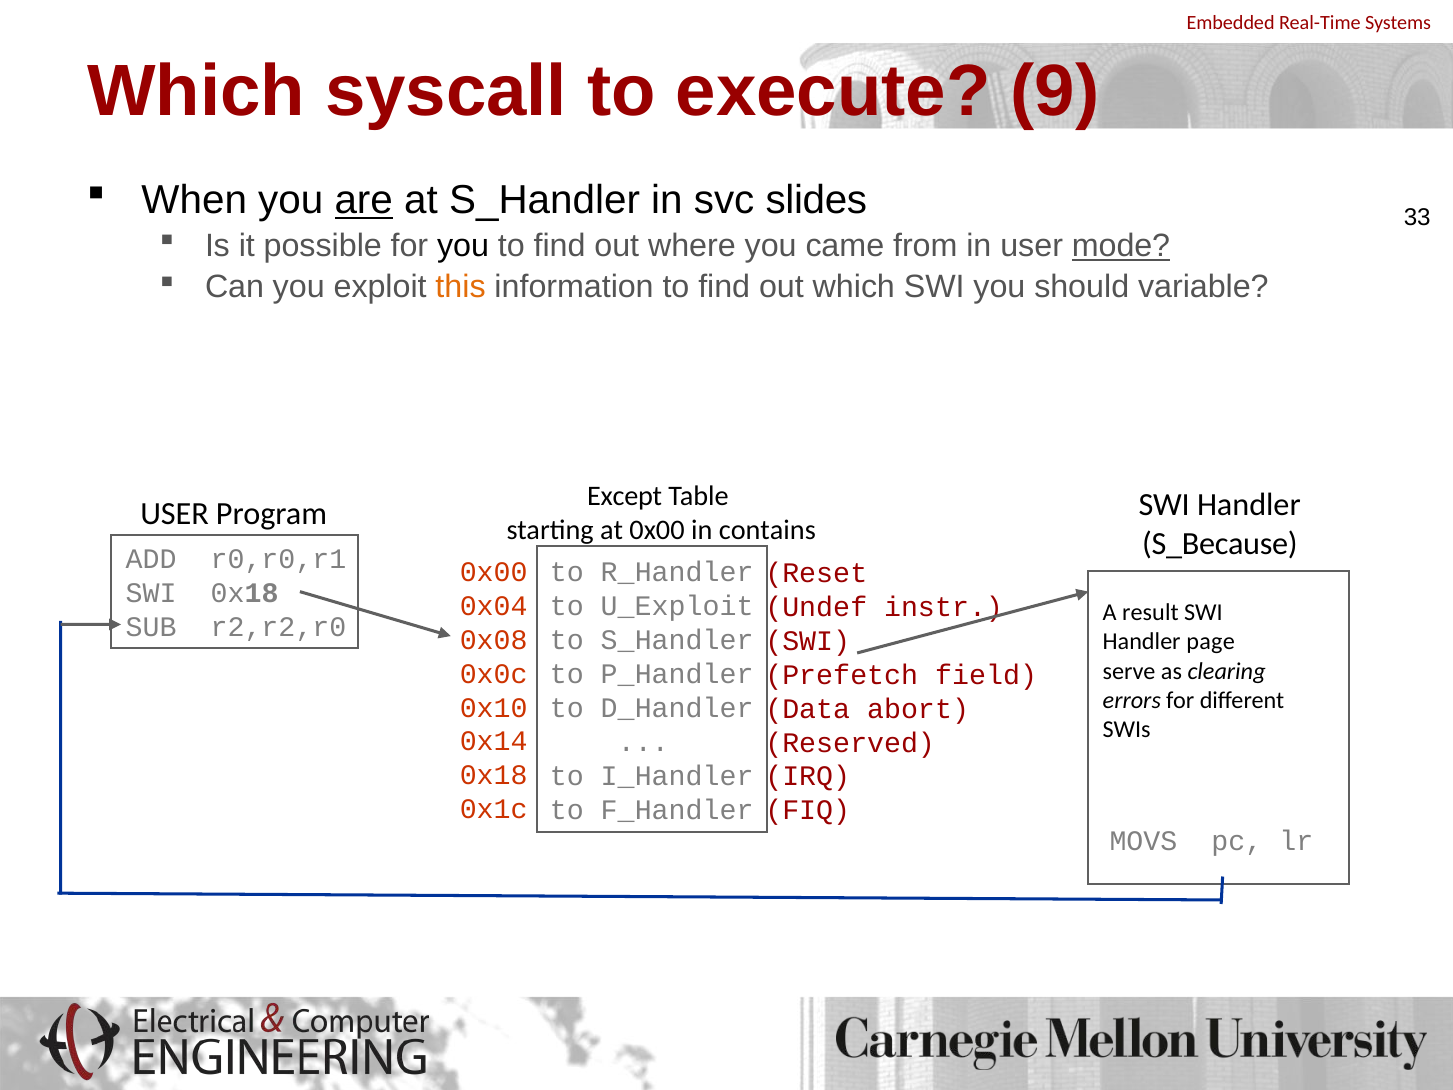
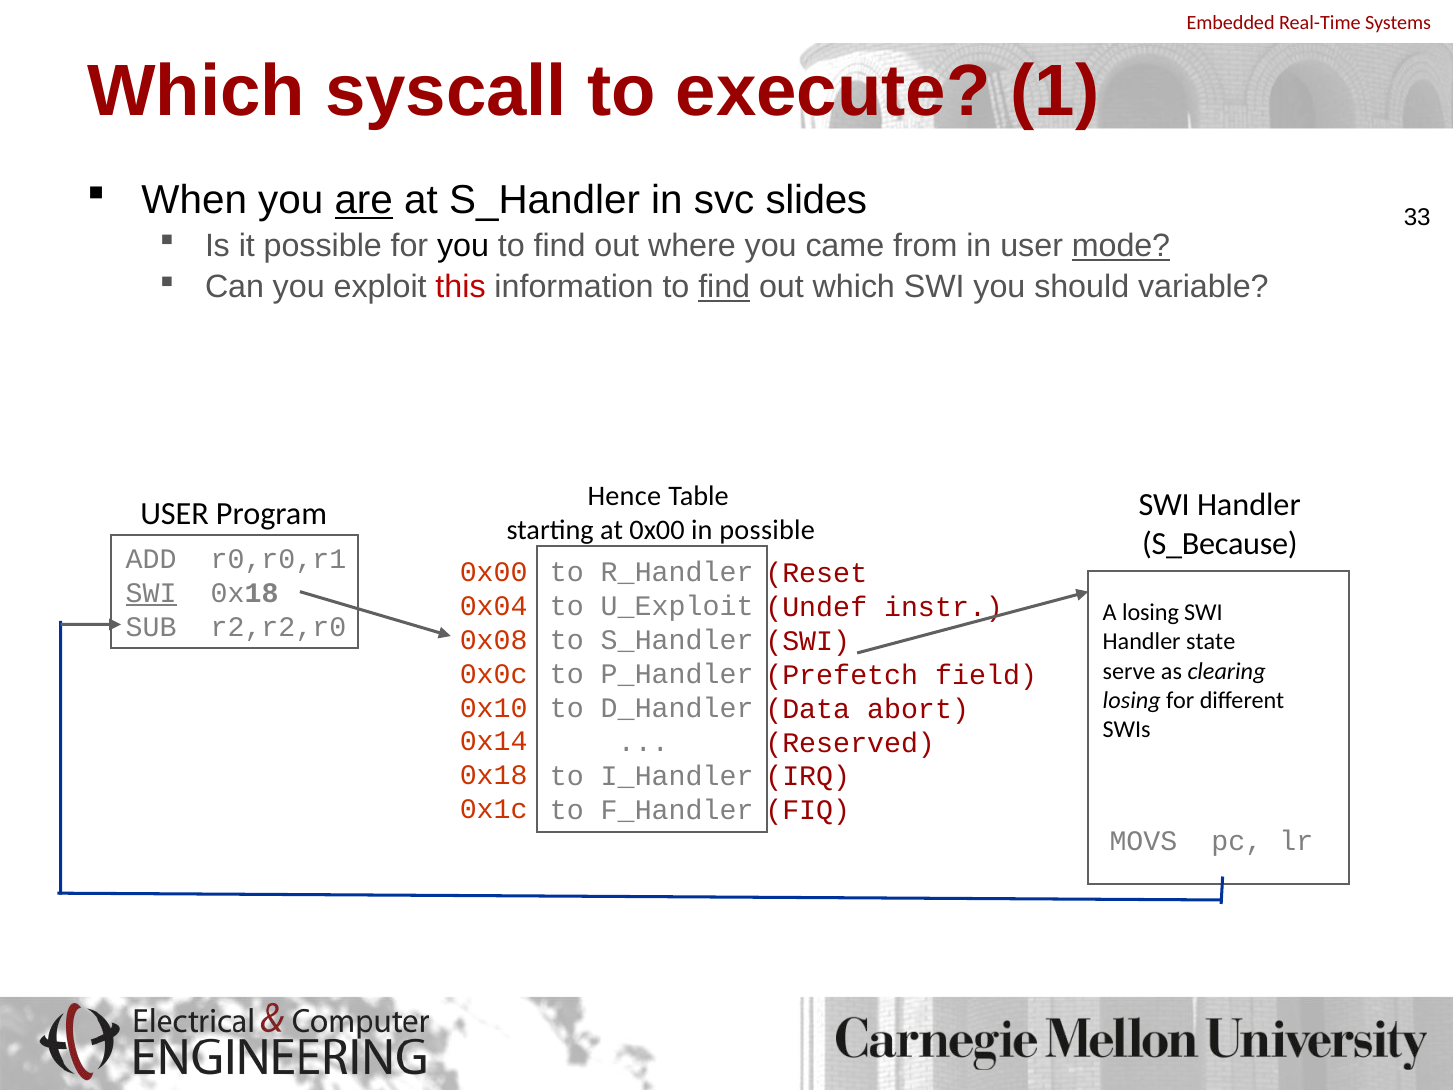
9: 9 -> 1 (1055, 91)
this colour: orange -> red (461, 287)
find underline: none -> present (724, 287)
Except: Except -> Hence (624, 496)
in contains: contains -> possible (767, 530)
SWI underline: none -> present (151, 593)
A result: result -> losing (1150, 613)
page: page -> state (1211, 642)
errors: errors -> losing (1132, 700)
